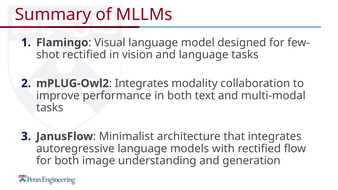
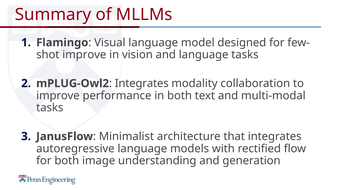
rectified: rectified -> improve (84, 55)
